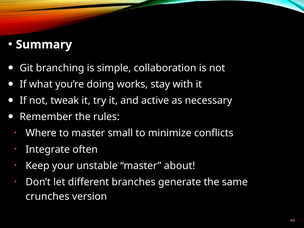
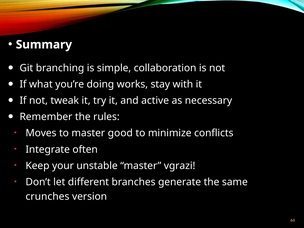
Where: Where -> Moves (41, 133)
small: small -> good (120, 133)
about: about -> vgrazi (180, 166)
